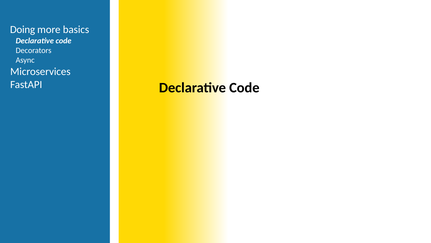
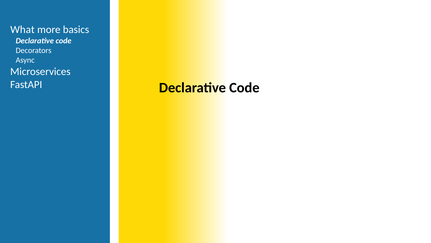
Doing: Doing -> What (22, 30)
